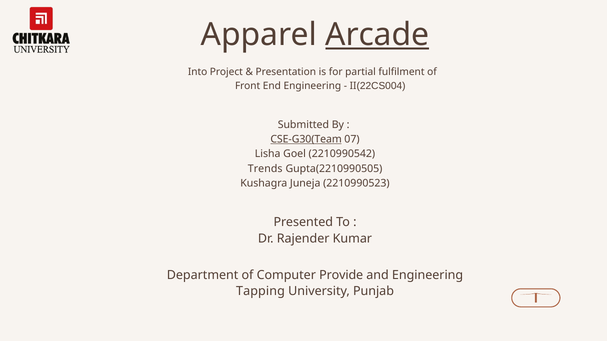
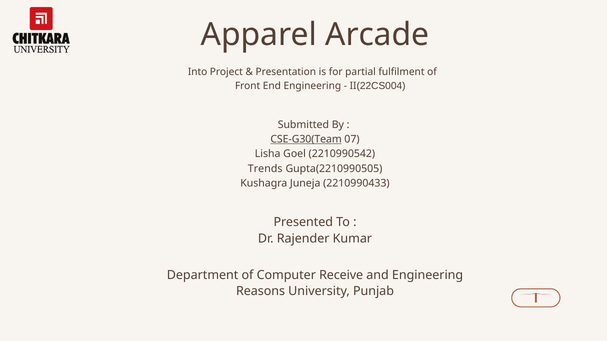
Arcade underline: present -> none (377, 35)
2210990523: 2210990523 -> 2210990433 (356, 184)
Provide: Provide -> Receive (341, 275)
Tapping: Tapping -> Reasons (261, 291)
